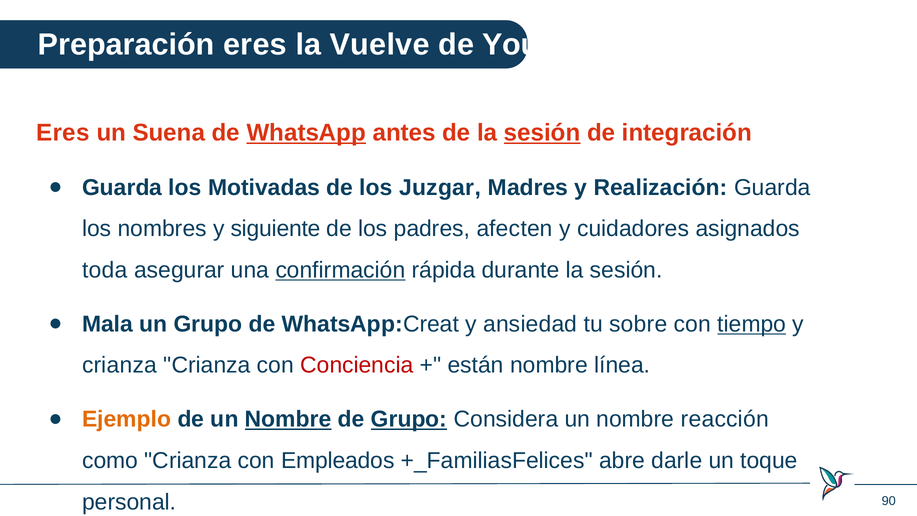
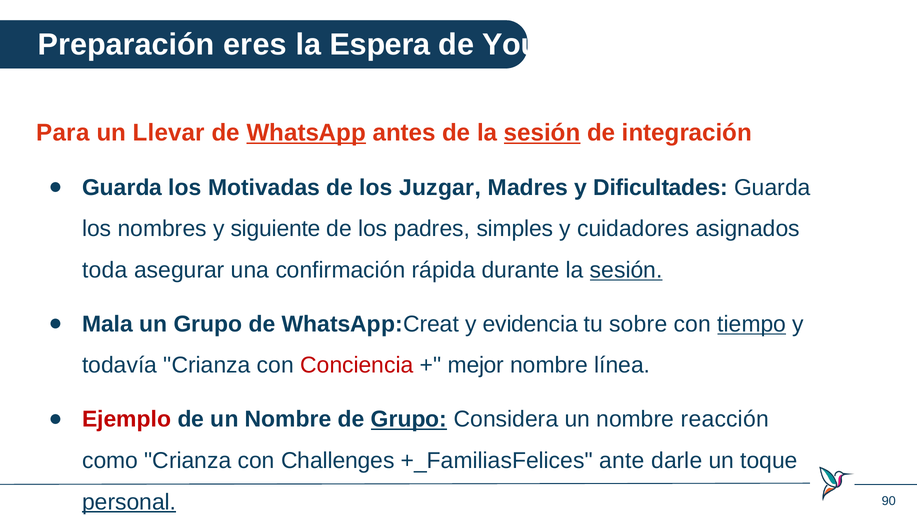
Vuelve: Vuelve -> Espera (380, 45)
Eres: Eres -> Para (63, 133)
Suena: Suena -> Llevar (169, 133)
Realización: Realización -> Dificultades (661, 187)
afecten: afecten -> simples (515, 229)
confirmación underline: present -> none (340, 270)
sesión underline: none -> present (626, 270)
ansiedad: ansiedad -> evidencia (530, 324)
crianza: crianza -> todavía (120, 365)
están: están -> mejor (476, 365)
Ejemplo colour: orange -> red (127, 419)
Nombre underline: present -> none (288, 419)
Empleados: Empleados -> Challenges (338, 461)
abre: abre -> ante (622, 461)
personal underline: none -> present (129, 502)
